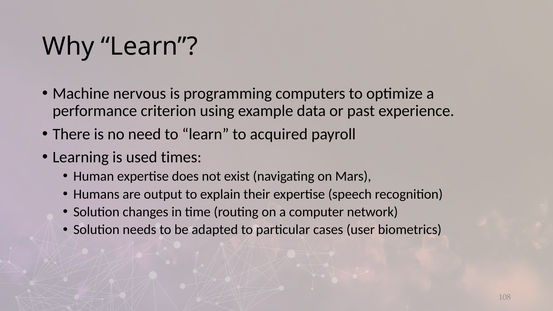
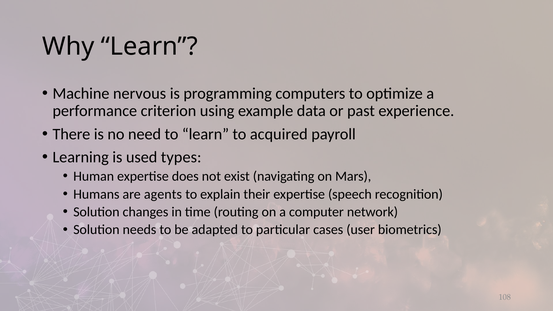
times: times -> types (181, 157)
output: output -> agents (163, 194)
